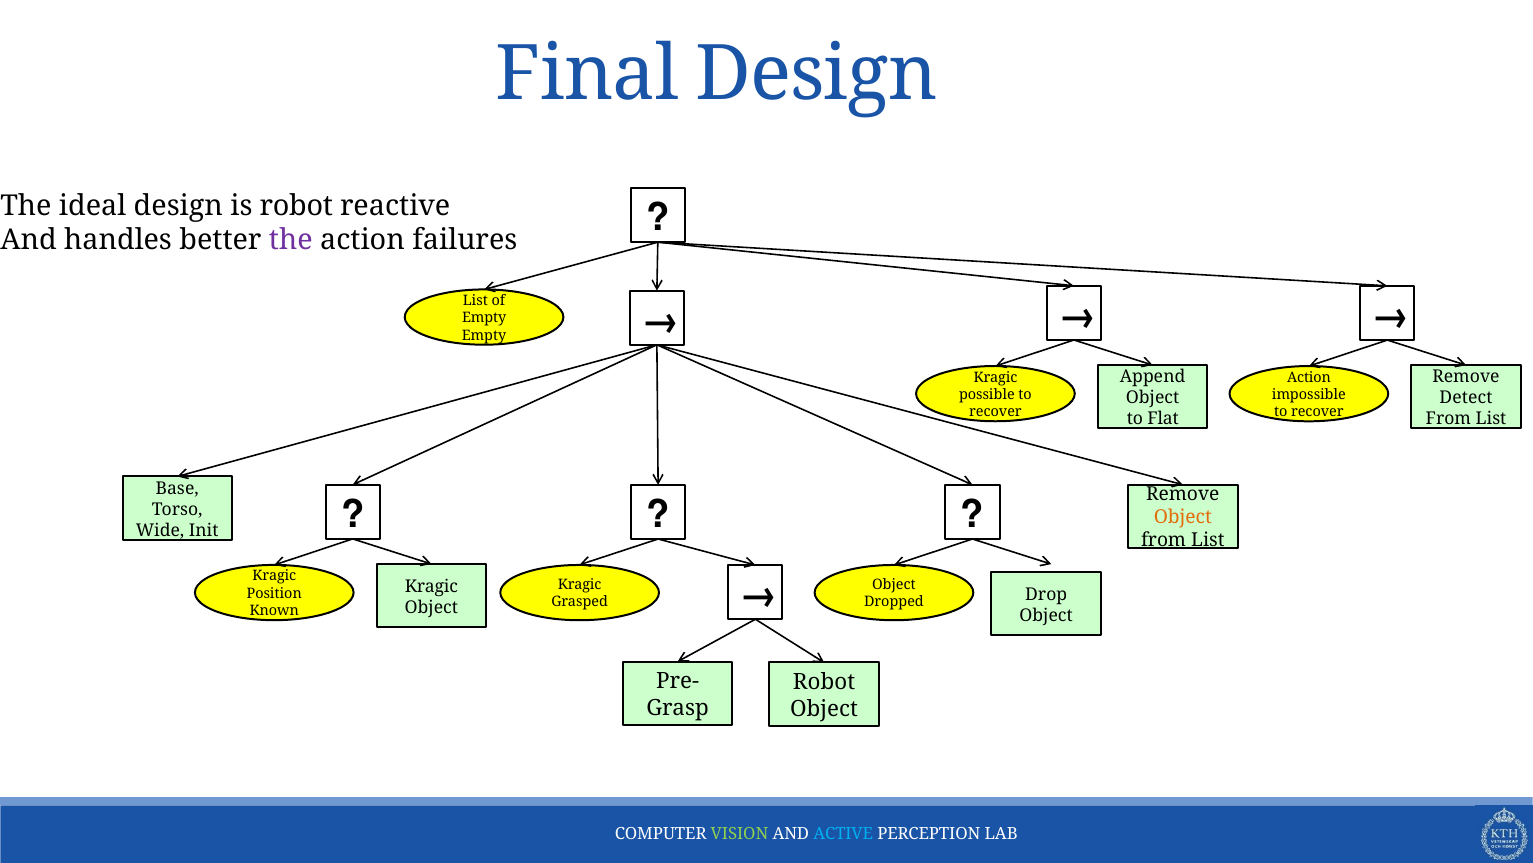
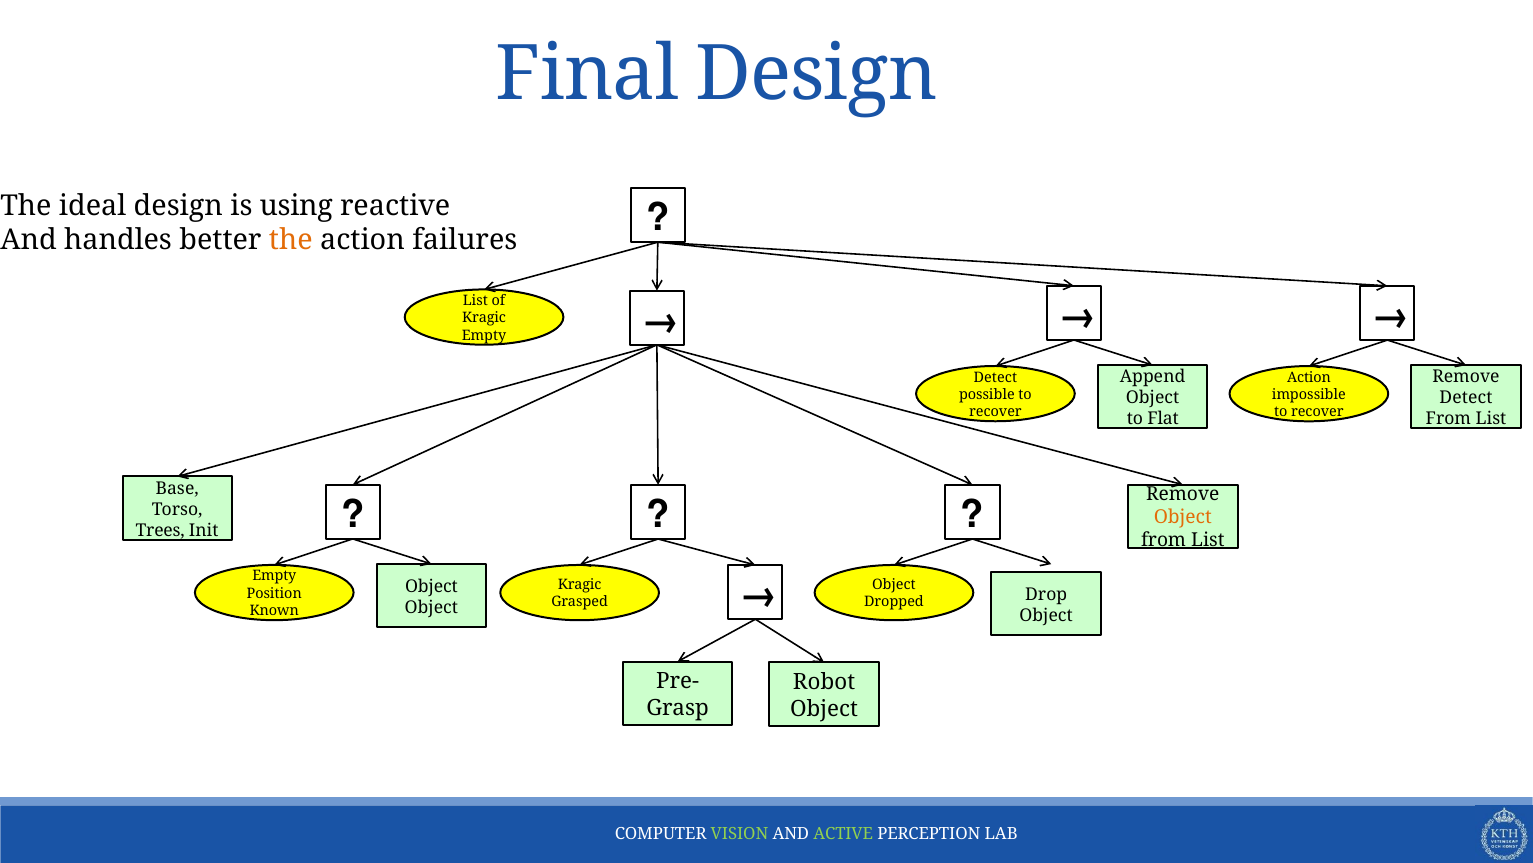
is robot: robot -> using (296, 206)
the colour: purple -> orange (291, 240)
Empty: Empty -> Kragic (484, 318)
Kragic: Kragic -> Detect (995, 377)
Wide: Wide -> Trees (160, 530)
Kragic: Kragic -> Empty (274, 576)
Kragic: Kragic -> Object (431, 586)
ACTIVE colour: light blue -> light green (843, 834)
